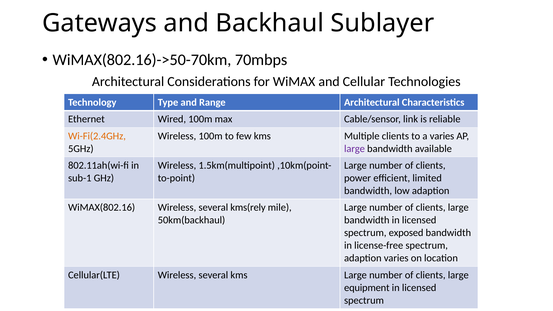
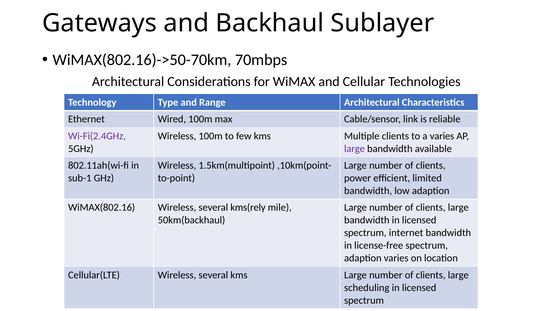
Wi-Fi(2.4GHz colour: orange -> purple (97, 136)
exposed: exposed -> internet (406, 233)
equipment: equipment -> scheduling (367, 288)
